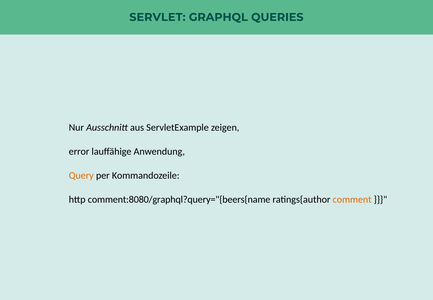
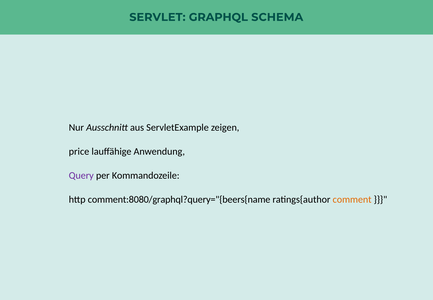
QUERIES: QUERIES -> SCHEMA (277, 17)
error: error -> price (79, 151)
Query colour: orange -> purple (81, 175)
